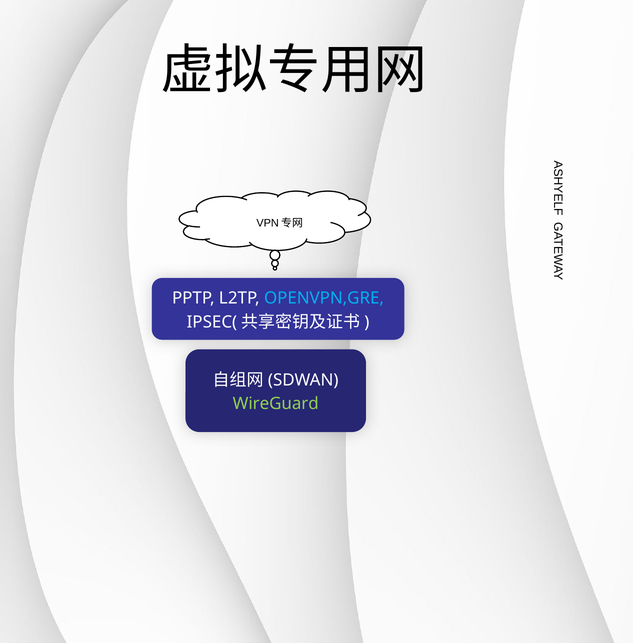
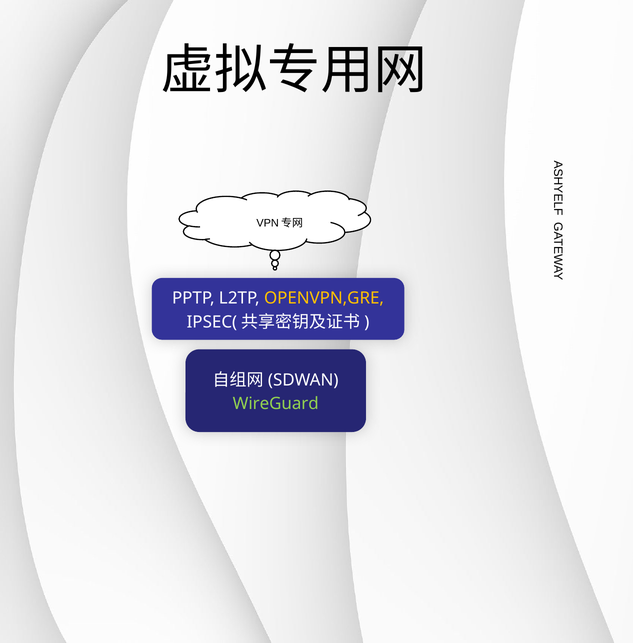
OPENVPN,GRE colour: light blue -> yellow (324, 298)
